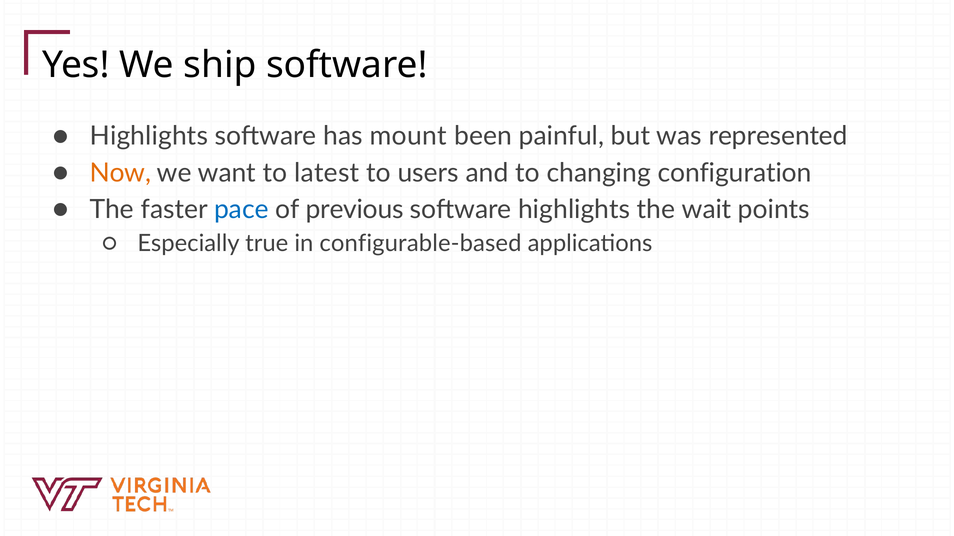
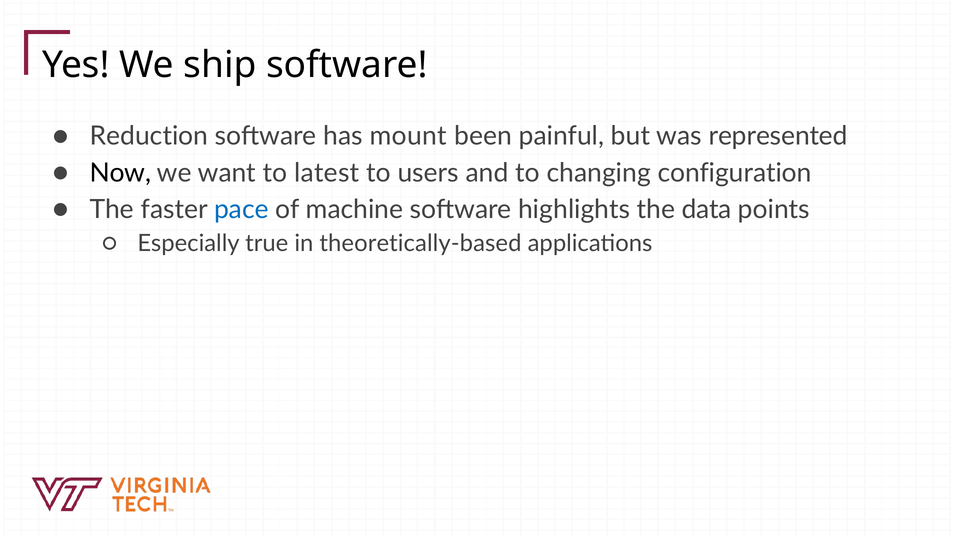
Highlights: Highlights -> Reduction (149, 136)
Now colour: orange -> black (120, 173)
previous: previous -> machine (354, 210)
wait: wait -> data (707, 210)
configurable-based: configurable-based -> theoretically-based (421, 244)
